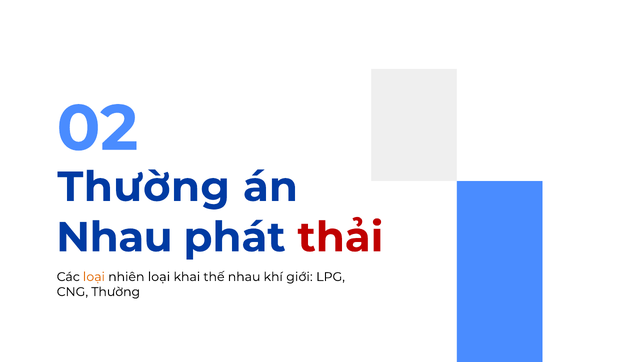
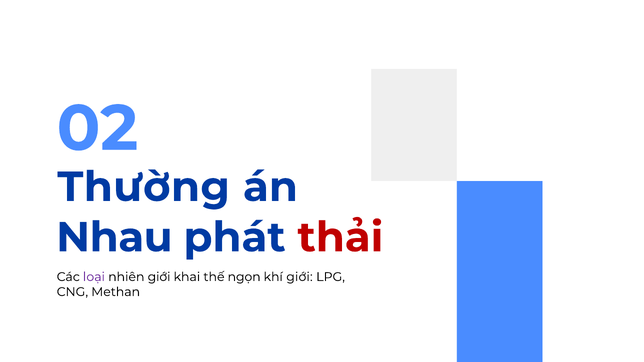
loại colour: orange -> purple (94, 277)
nhiên loại: loại -> giới (159, 277)
thế nhau: nhau -> ngọn (244, 277)
CNG Thường: Thường -> Methan (116, 292)
